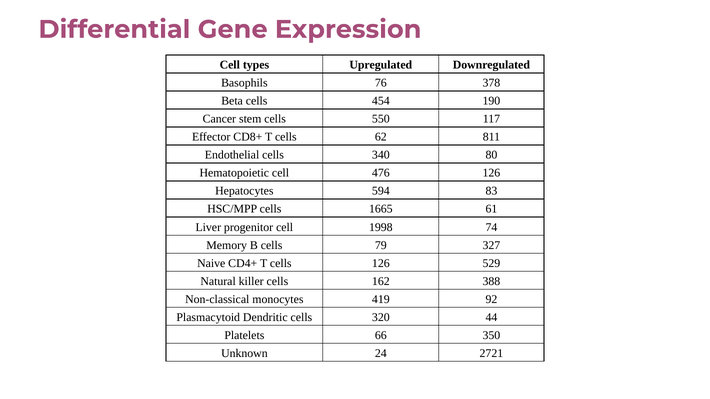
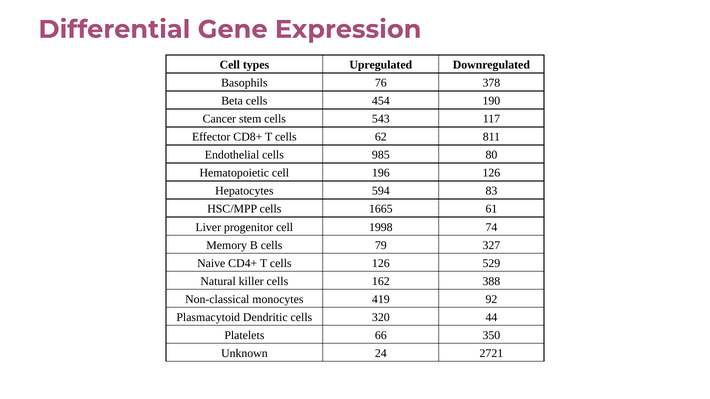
550: 550 -> 543 (381, 119)
340: 340 -> 985 (381, 155)
476: 476 -> 196 (381, 173)
